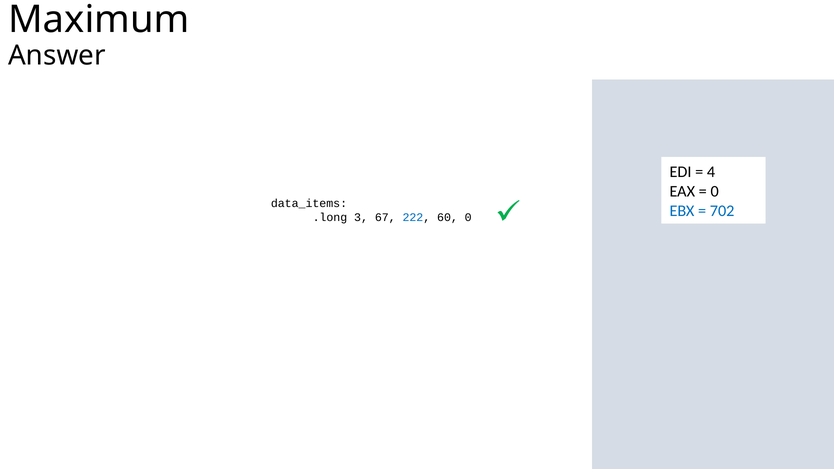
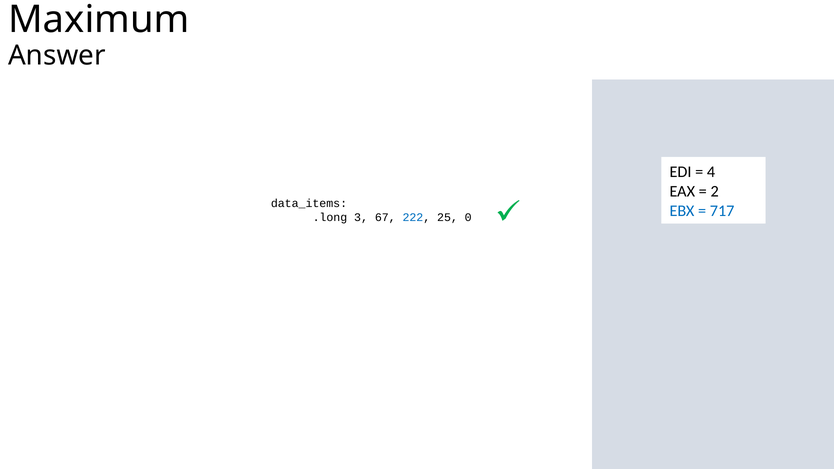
0: 0 -> 2 (715, 191)
702: 702 -> 717 (722, 211)
60: 60 -> 25 (447, 218)
